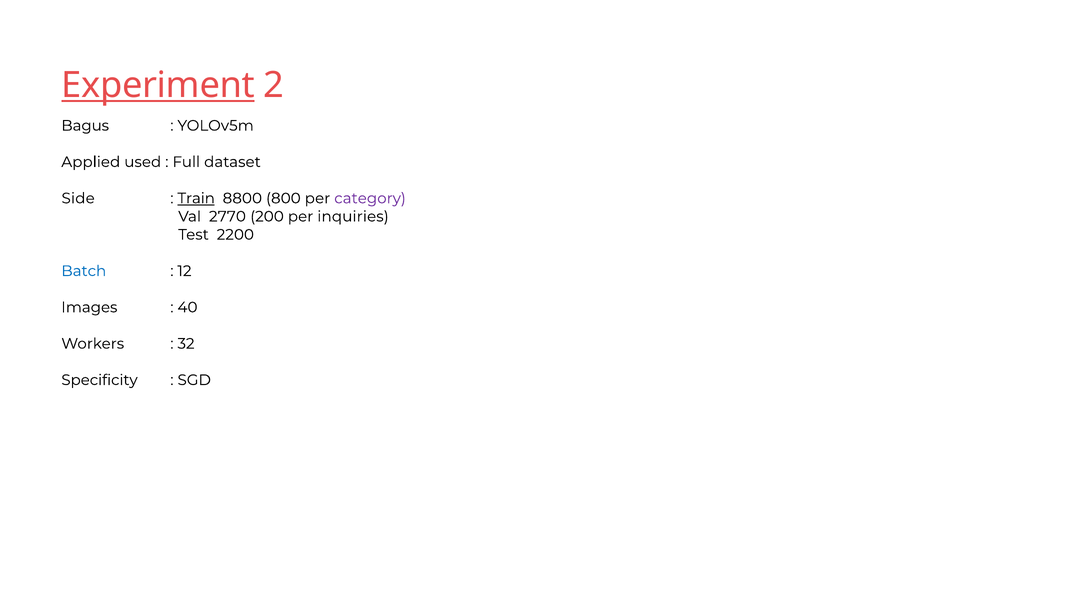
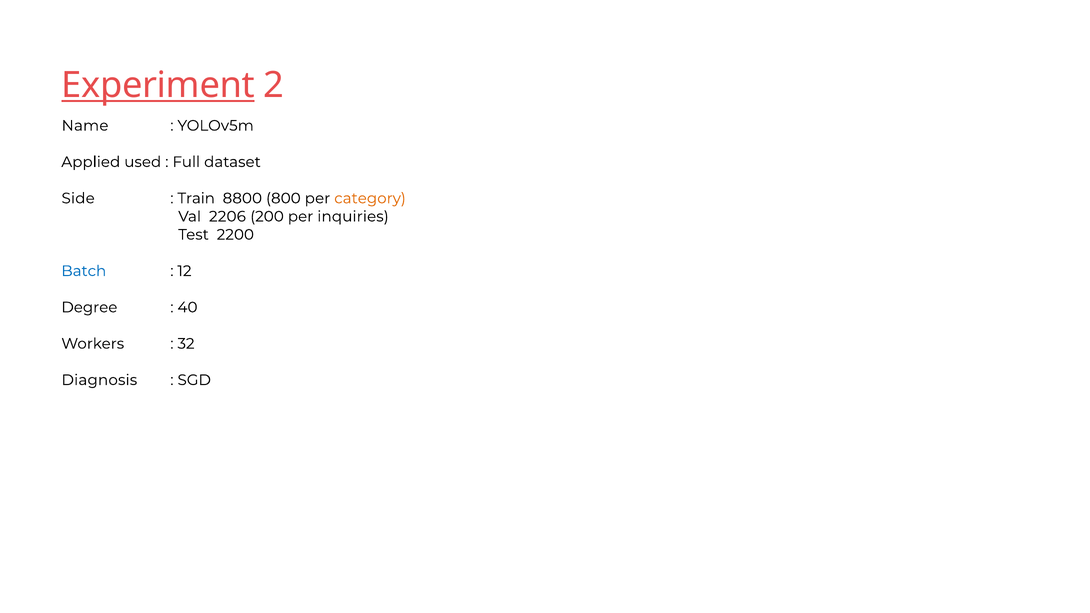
Bagus: Bagus -> Name (85, 126)
Train underline: present -> none (196, 198)
category colour: purple -> orange (370, 198)
2770: 2770 -> 2206 (227, 217)
Images: Images -> Degree (89, 307)
Specificity: Specificity -> Diagnosis (99, 380)
